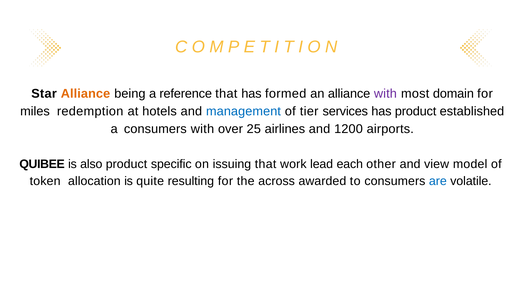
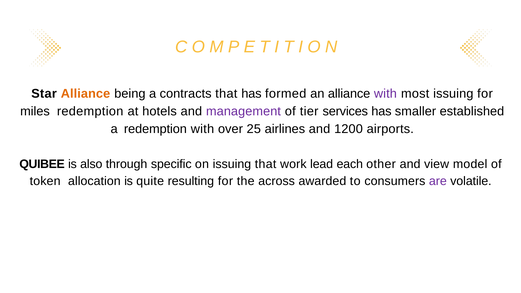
reference: reference -> contracts (186, 94)
most domain: domain -> issuing (453, 94)
management colour: blue -> purple (243, 111)
has product: product -> smaller (416, 111)
a consumers: consumers -> redemption (155, 129)
also product: product -> through (127, 164)
are colour: blue -> purple (438, 181)
